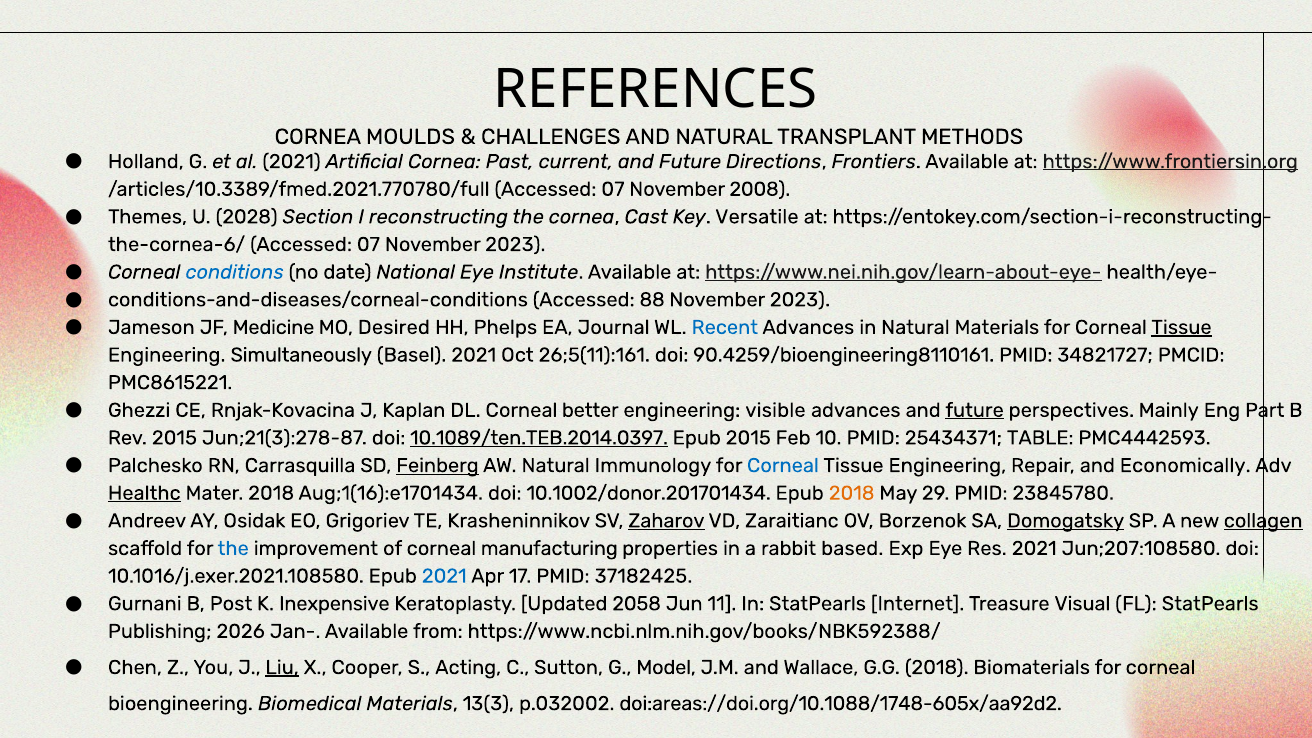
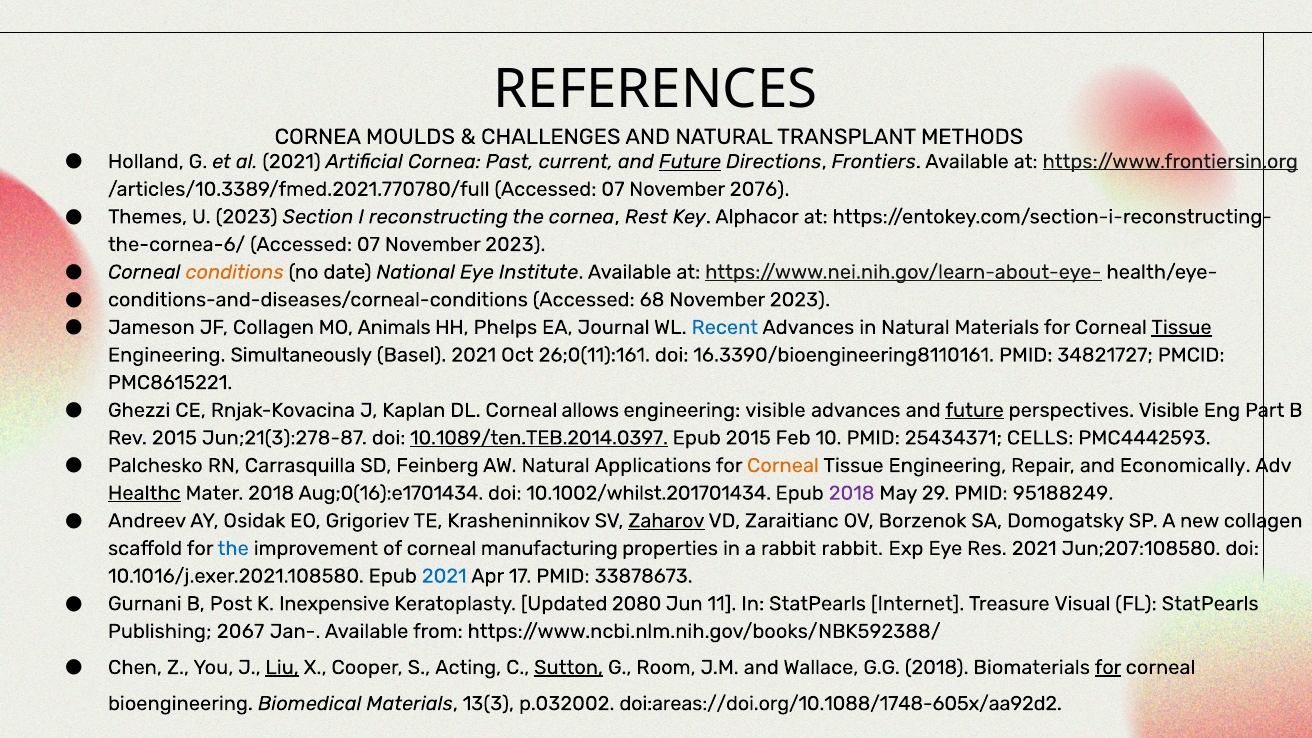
Future underline: none -> present (690, 162)
2008: 2008 -> 2076 (760, 189)
U 2028: 2028 -> 2023 (247, 217)
Cast: Cast -> Rest (646, 217)
Versatile: Versatile -> Alphacor (757, 217)
conditions colour: blue -> orange (235, 272)
88: 88 -> 68 (652, 300)
JF Medicine: Medicine -> Collagen (273, 327)
Desired: Desired -> Animals (394, 327)
26;5(11):161: 26;5(11):161 -> 26;0(11):161 (594, 355)
90.4259/bioengineering8110161: 90.4259/bioengineering8110161 -> 16.3390/bioengineering8110161 (844, 355)
better: better -> allows (590, 410)
perspectives Mainly: Mainly -> Visible (1169, 410)
TABLE: TABLE -> CELLS (1040, 438)
Feinberg underline: present -> none (437, 466)
Immunology: Immunology -> Applications (653, 466)
Corneal colour: blue -> orange (783, 466)
Aug;1(16):e1701434: Aug;1(16):e1701434 -> Aug;0(16):e1701434 (391, 493)
10.1002/donor.201701434: 10.1002/donor.201701434 -> 10.1002/whilst.201701434 (649, 493)
2018 colour: orange -> purple (852, 493)
23845780: 23845780 -> 95188249 (1063, 493)
Domogatsky underline: present -> none (1066, 521)
collagen underline: present -> none (1263, 521)
rabbit based: based -> rabbit (852, 548)
37182425: 37182425 -> 33878673 (644, 576)
2058: 2058 -> 2080 (637, 604)
2026: 2026 -> 2067 (241, 631)
Sutton underline: none -> present (569, 667)
Model: Model -> Room (666, 667)
for underline: none -> present (1108, 667)
